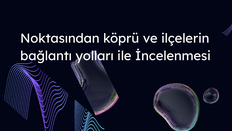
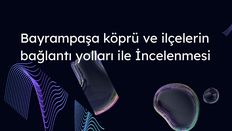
Noktasından: Noktasından -> Bayrampaşa (60, 38)
